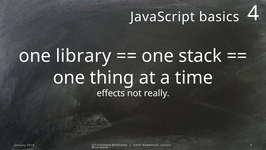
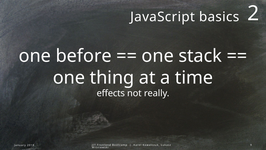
4: 4 -> 2 (253, 13)
library: library -> before (84, 56)
